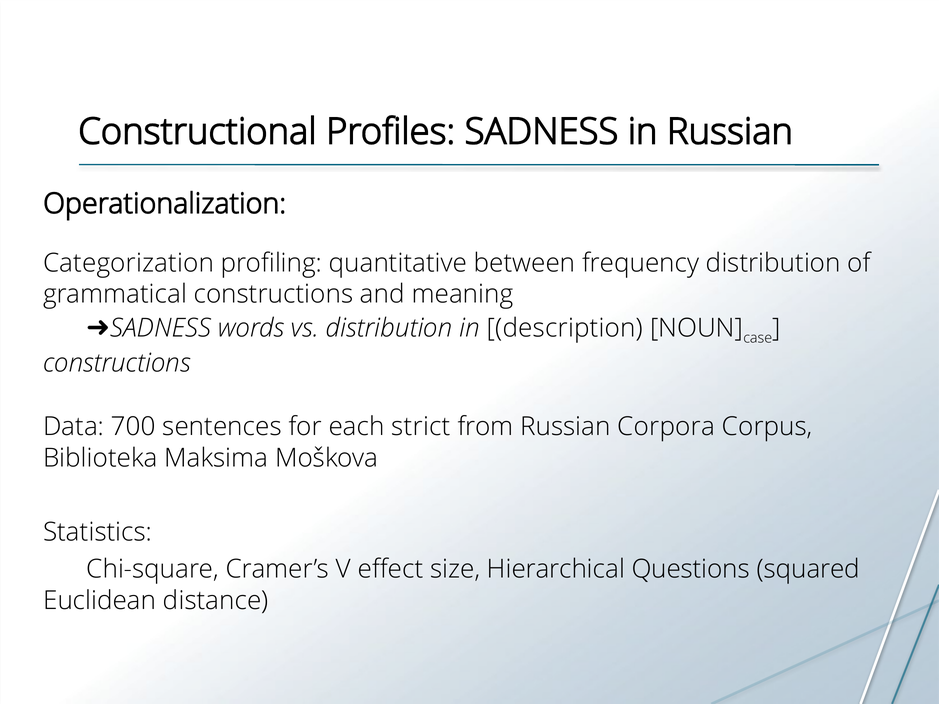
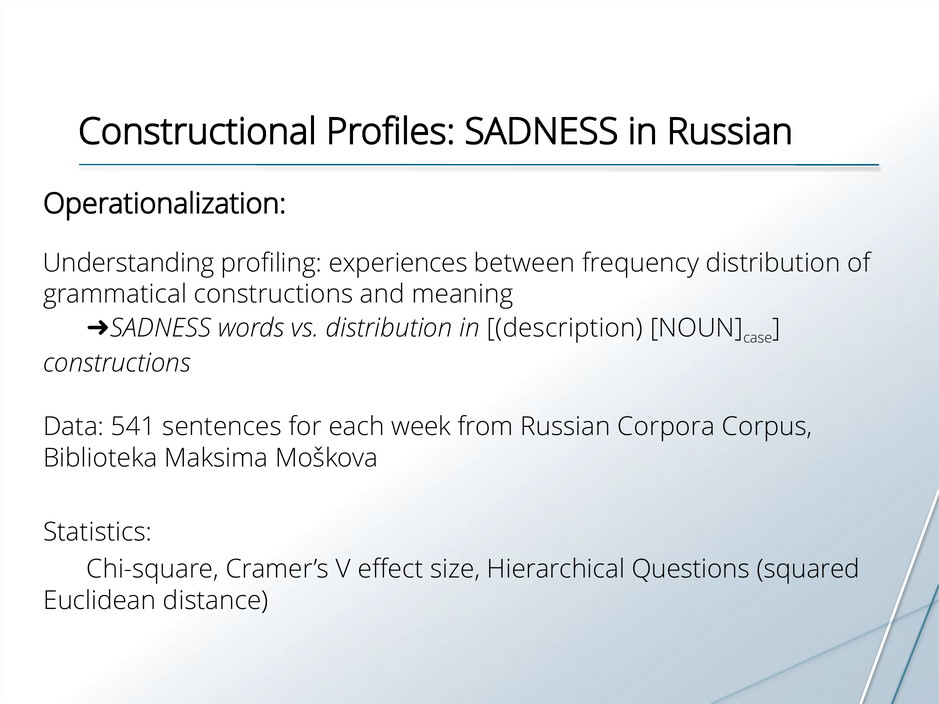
Categorization: Categorization -> Understanding (129, 263)
quantitative: quantitative -> experiences (398, 263)
700: 700 -> 541 (133, 427)
strict: strict -> week (421, 427)
